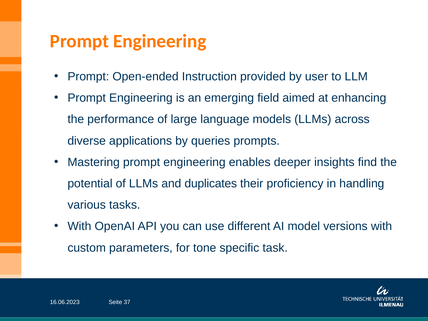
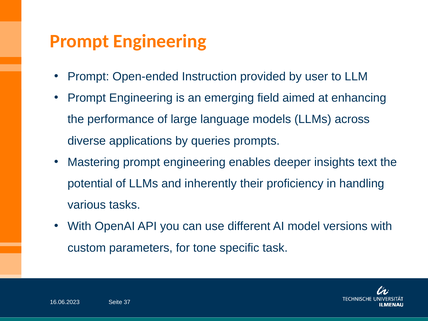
find: find -> text (367, 162)
duplicates: duplicates -> inherently (211, 184)
